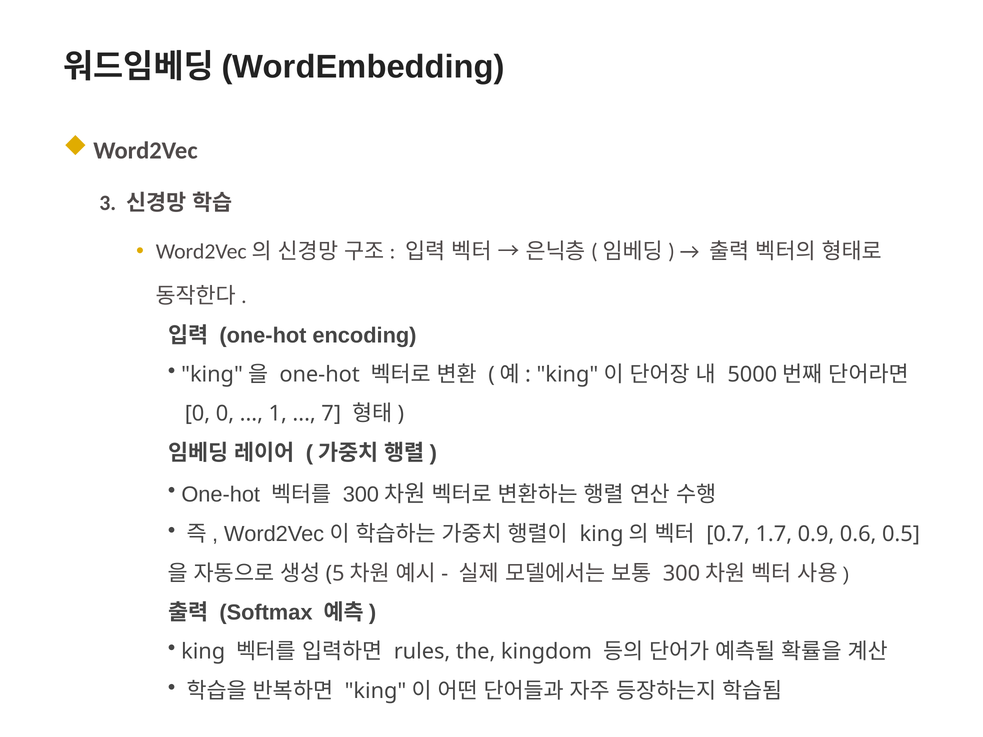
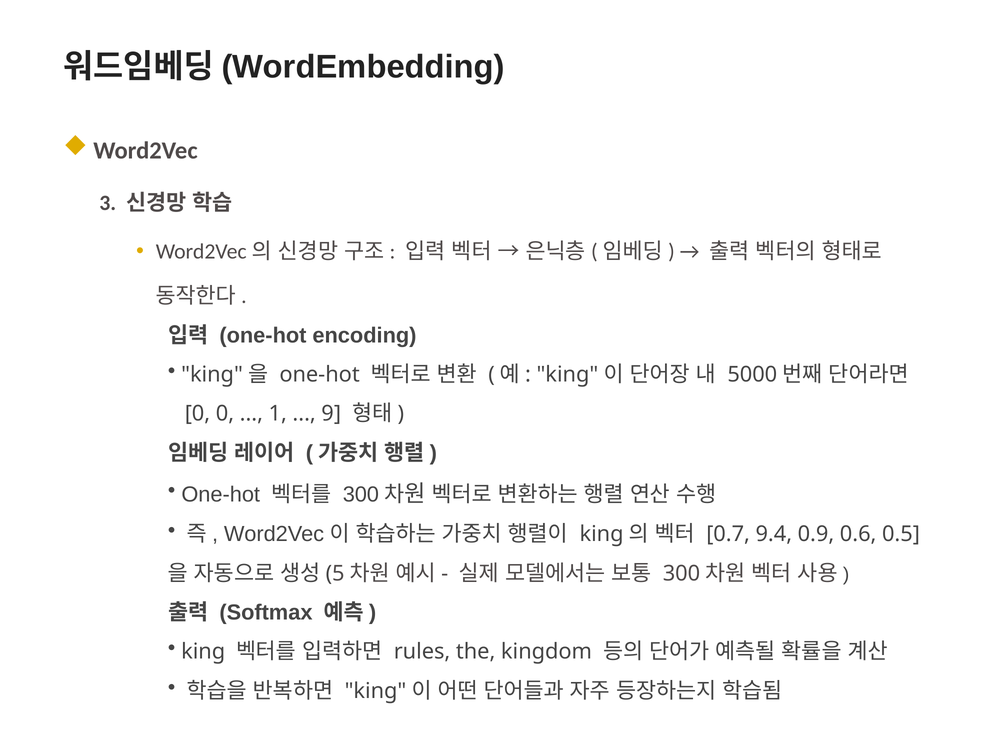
7: 7 -> 9 (331, 414)
1.7: 1.7 -> 9.4 (774, 534)
